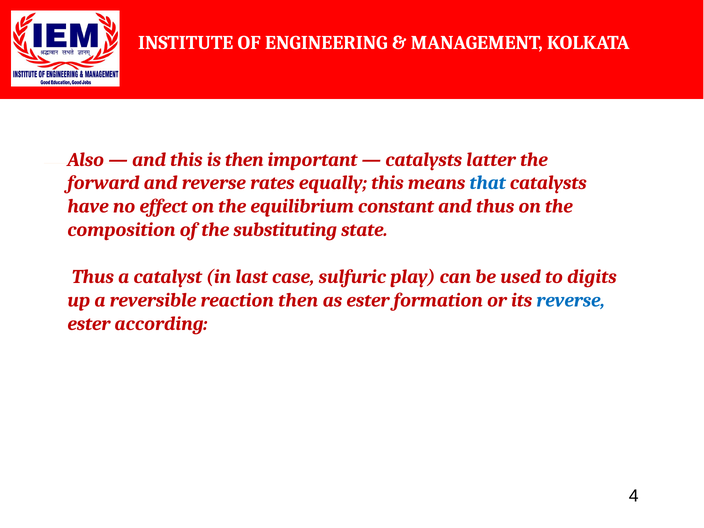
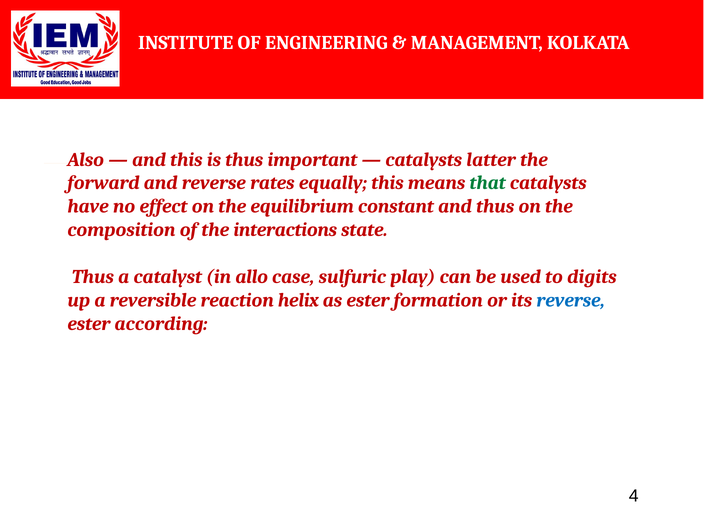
is then: then -> thus (244, 160)
that colour: blue -> green (488, 183)
substituting: substituting -> interactions (285, 230)
last: last -> allo (252, 277)
reaction then: then -> helix (298, 300)
